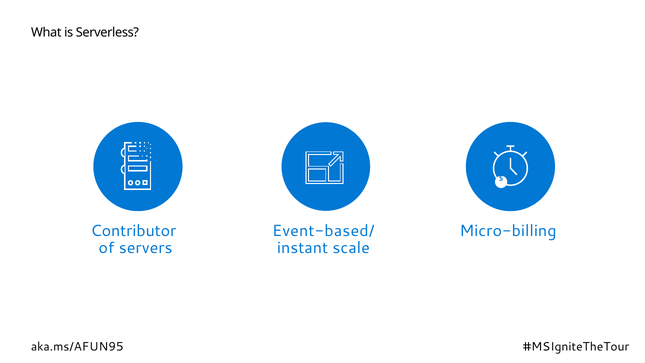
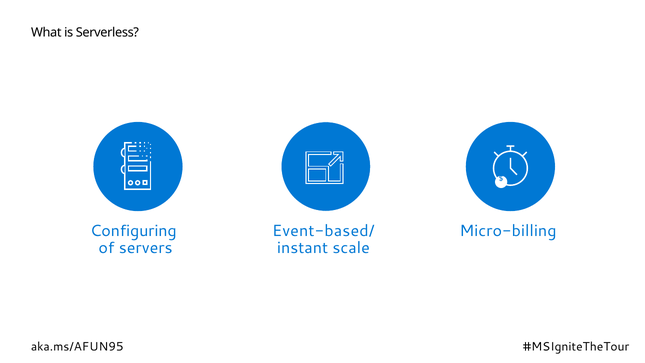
Contributor: Contributor -> Configuring (133, 231)
